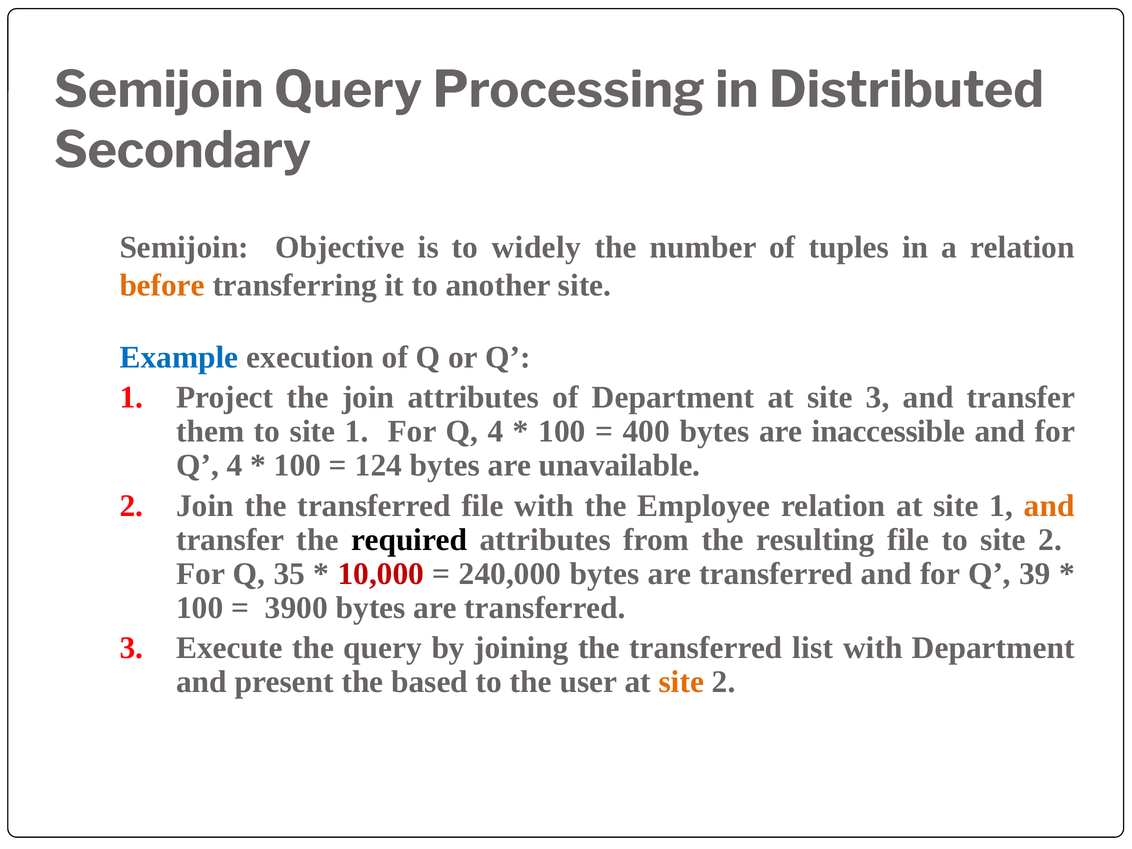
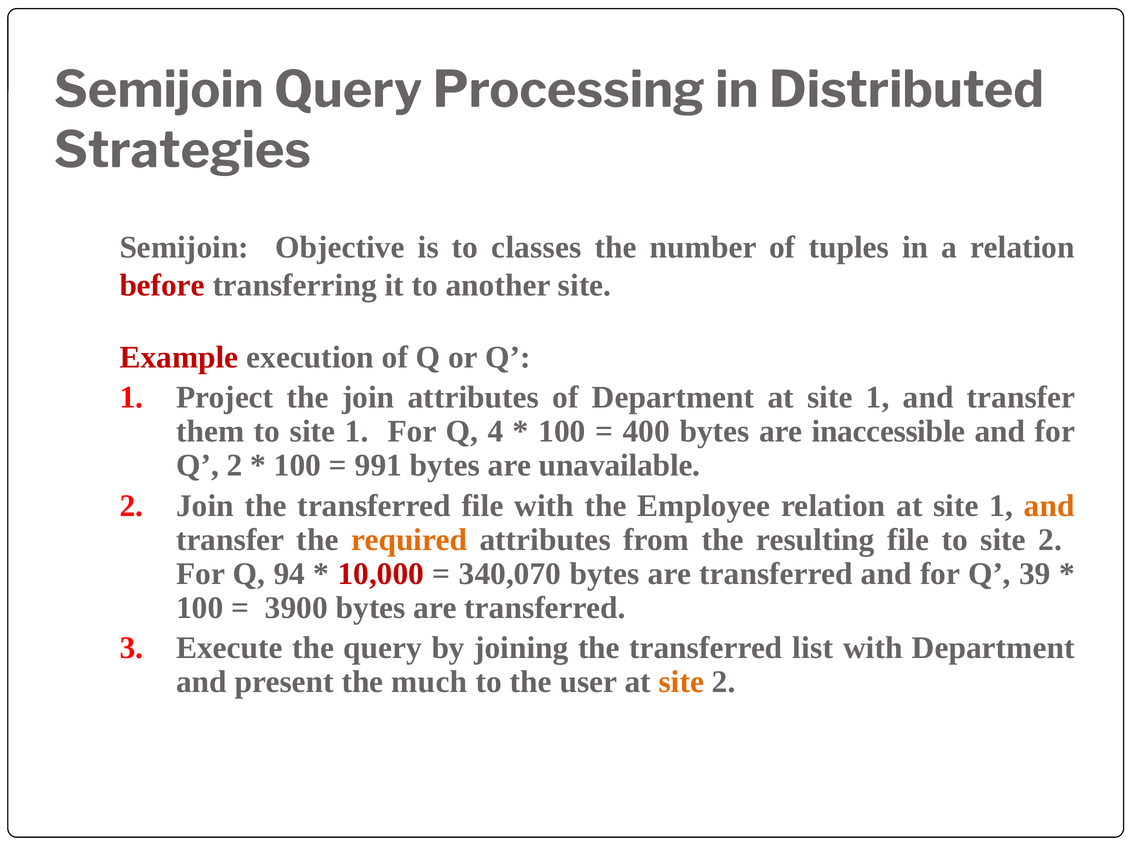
Secondary: Secondary -> Strategies (182, 151)
widely: widely -> classes (536, 248)
before colour: orange -> red (162, 285)
Example colour: blue -> red (179, 357)
Department at site 3: 3 -> 1 (878, 398)
4: 4 -> 2 (235, 466)
124: 124 -> 991 (378, 466)
required colour: black -> orange (409, 540)
35: 35 -> 94 (289, 574)
240,000: 240,000 -> 340,070 (510, 574)
based: based -> much (429, 682)
